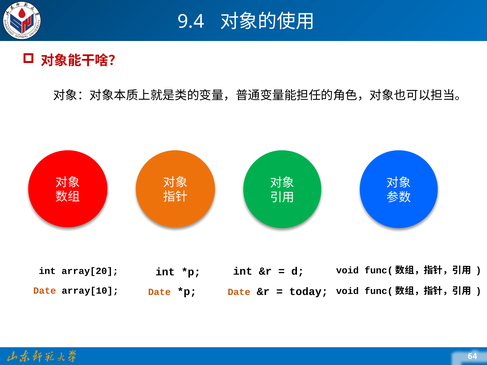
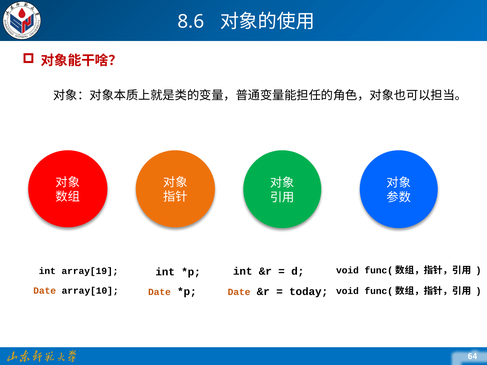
9.4: 9.4 -> 8.6 (191, 21)
array[20: array[20 -> array[19 (90, 271)
